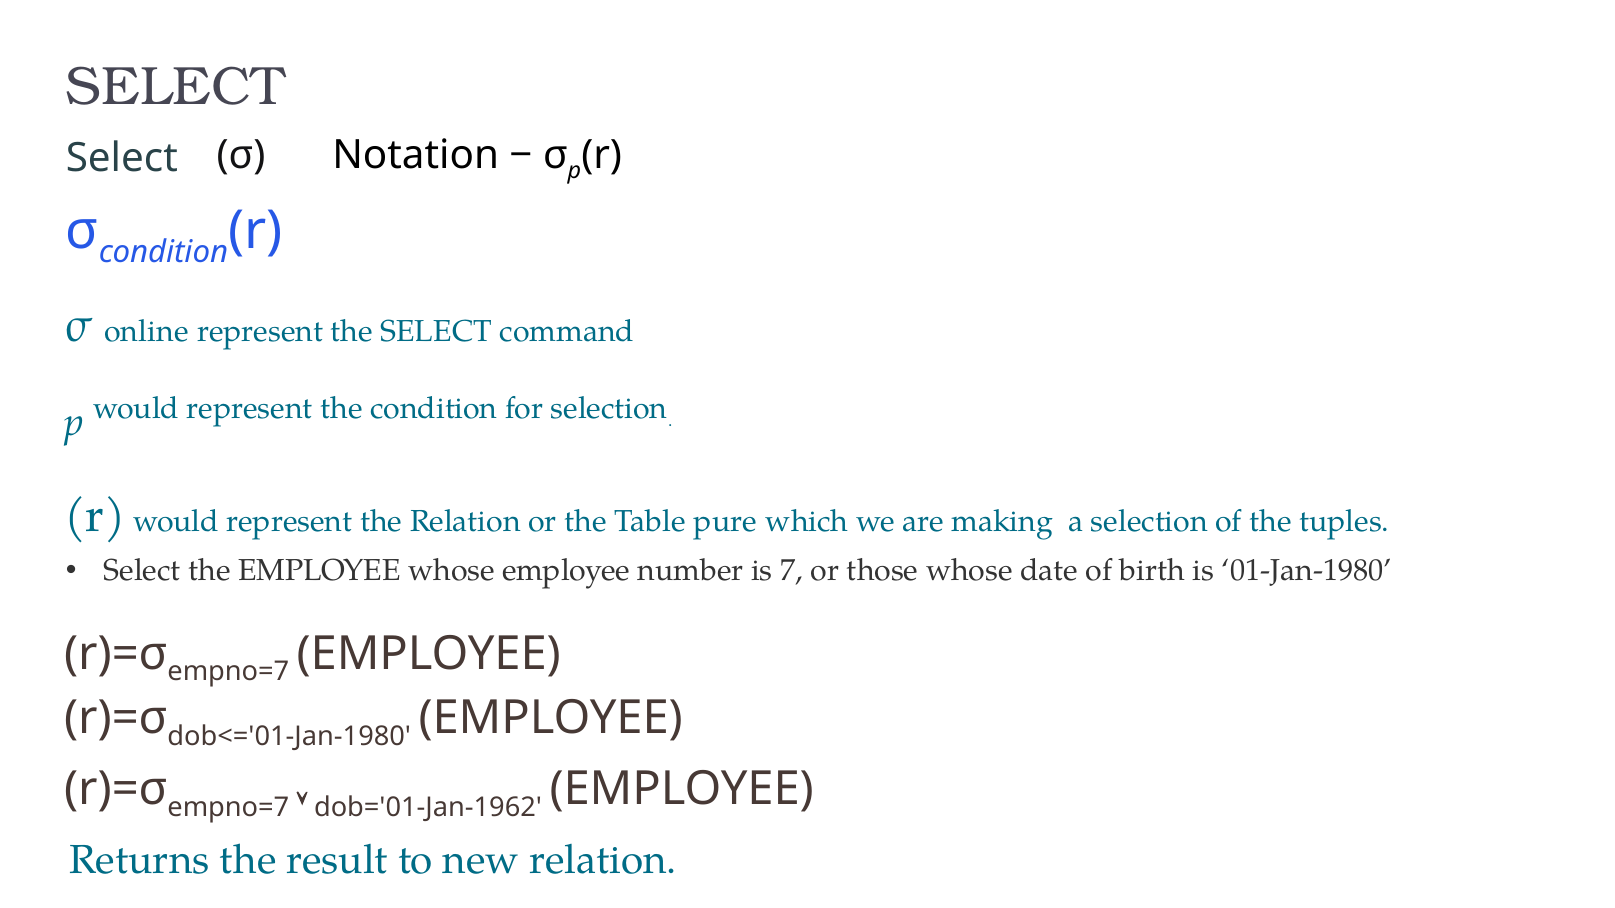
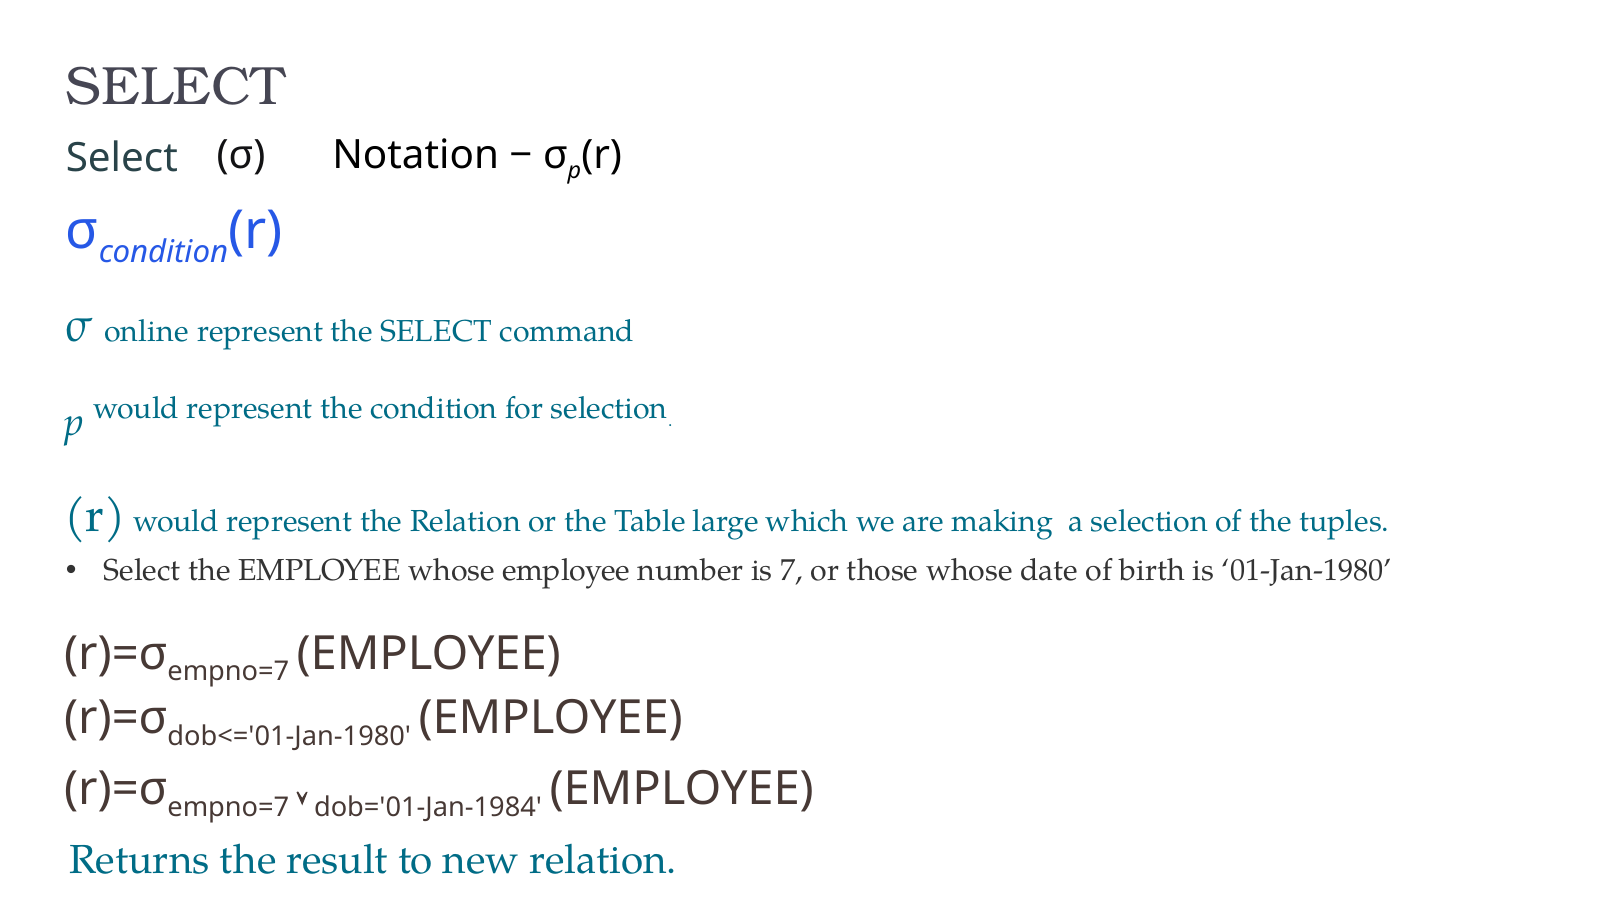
pure: pure -> large (726, 522)
dob='01-Jan-1962: dob='01-Jan-1962 -> dob='01-Jan-1984 (428, 808)
